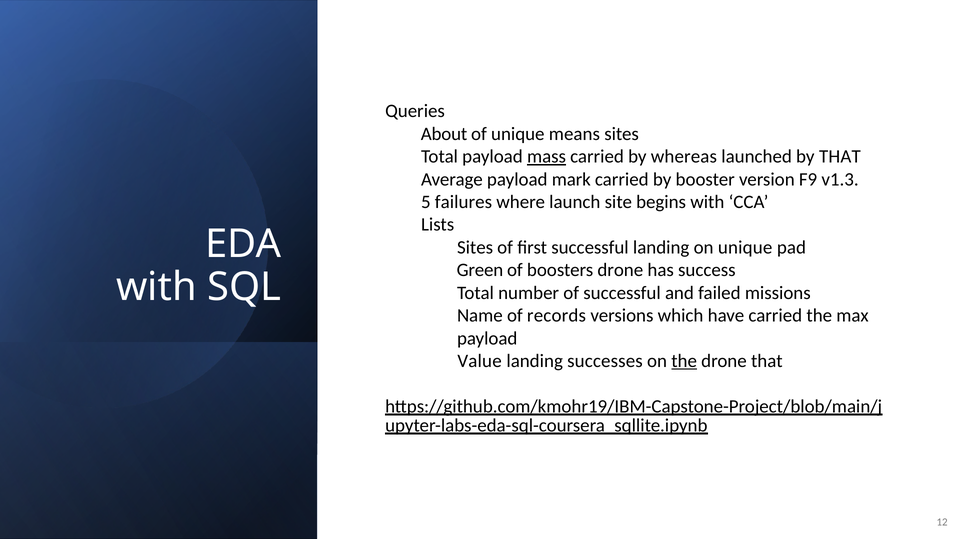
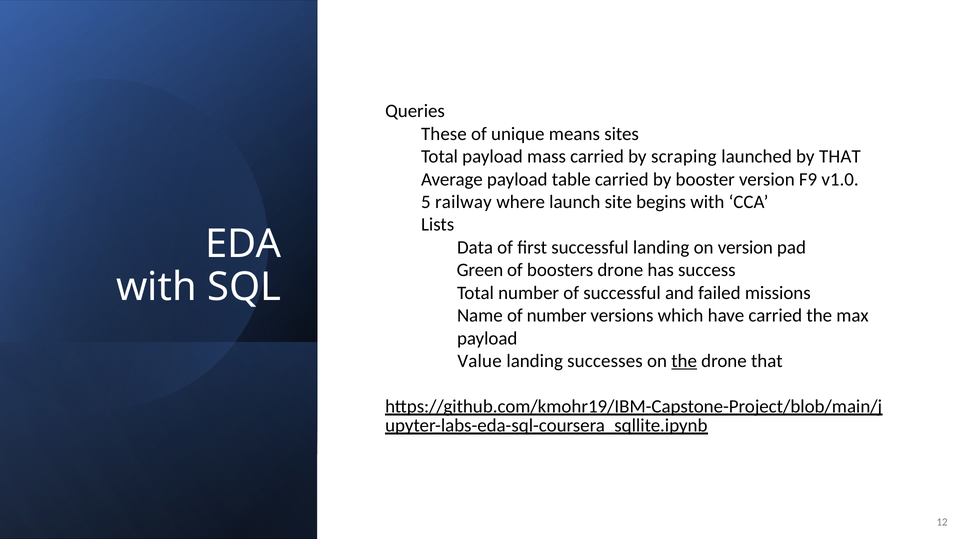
About: About -> These (444, 134)
mass underline: present -> none (546, 157)
whereas: whereas -> scraping (684, 157)
mark: mark -> table (571, 179)
v1.3: v1.3 -> v1.0 (840, 179)
failures: failures -> railway (463, 202)
Sites: Sites -> Data (475, 247)
on unique: unique -> version (745, 247)
of records: records -> number (557, 316)
